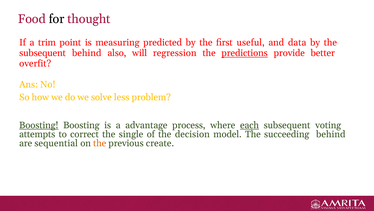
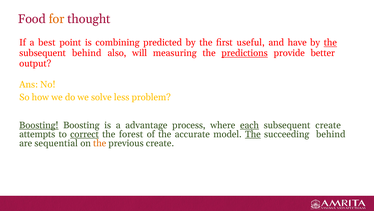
for colour: black -> orange (57, 19)
trim: trim -> best (47, 42)
measuring: measuring -> combining (118, 42)
data: data -> have (297, 42)
the underline: none -> present (330, 42)
regression: regression -> measuring (175, 53)
overfit: overfit -> output (35, 63)
subsequent voting: voting -> create (328, 125)
correct underline: none -> present (85, 134)
single: single -> forest (131, 134)
decision: decision -> accurate (192, 134)
The underline: none -> present (253, 134)
